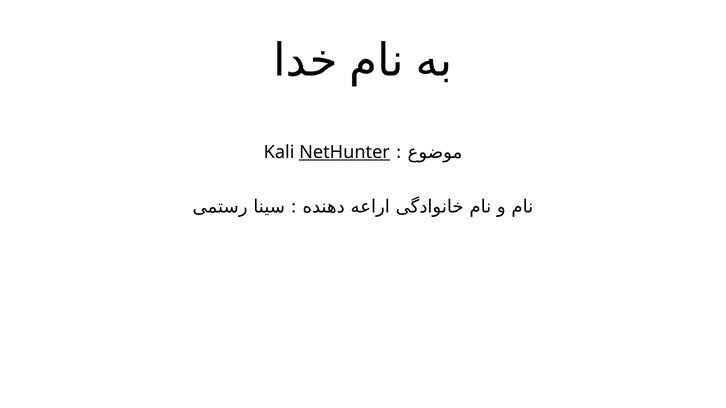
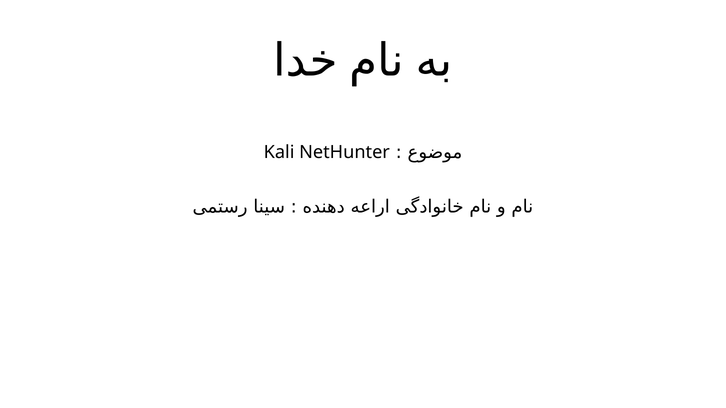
NetHunter underline: present -> none (345, 152)
